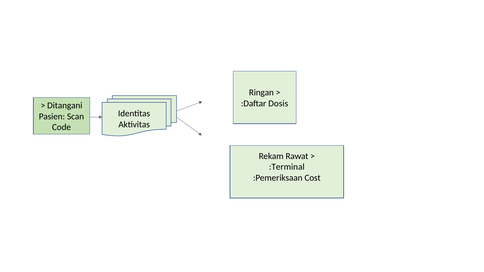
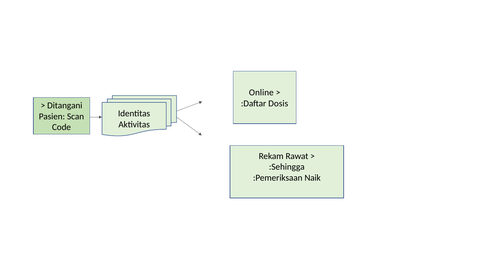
Ringan: Ringan -> Online (261, 93)
:Terminal: :Terminal -> :Sehingga (287, 167)
Cost: Cost -> Naik (313, 178)
